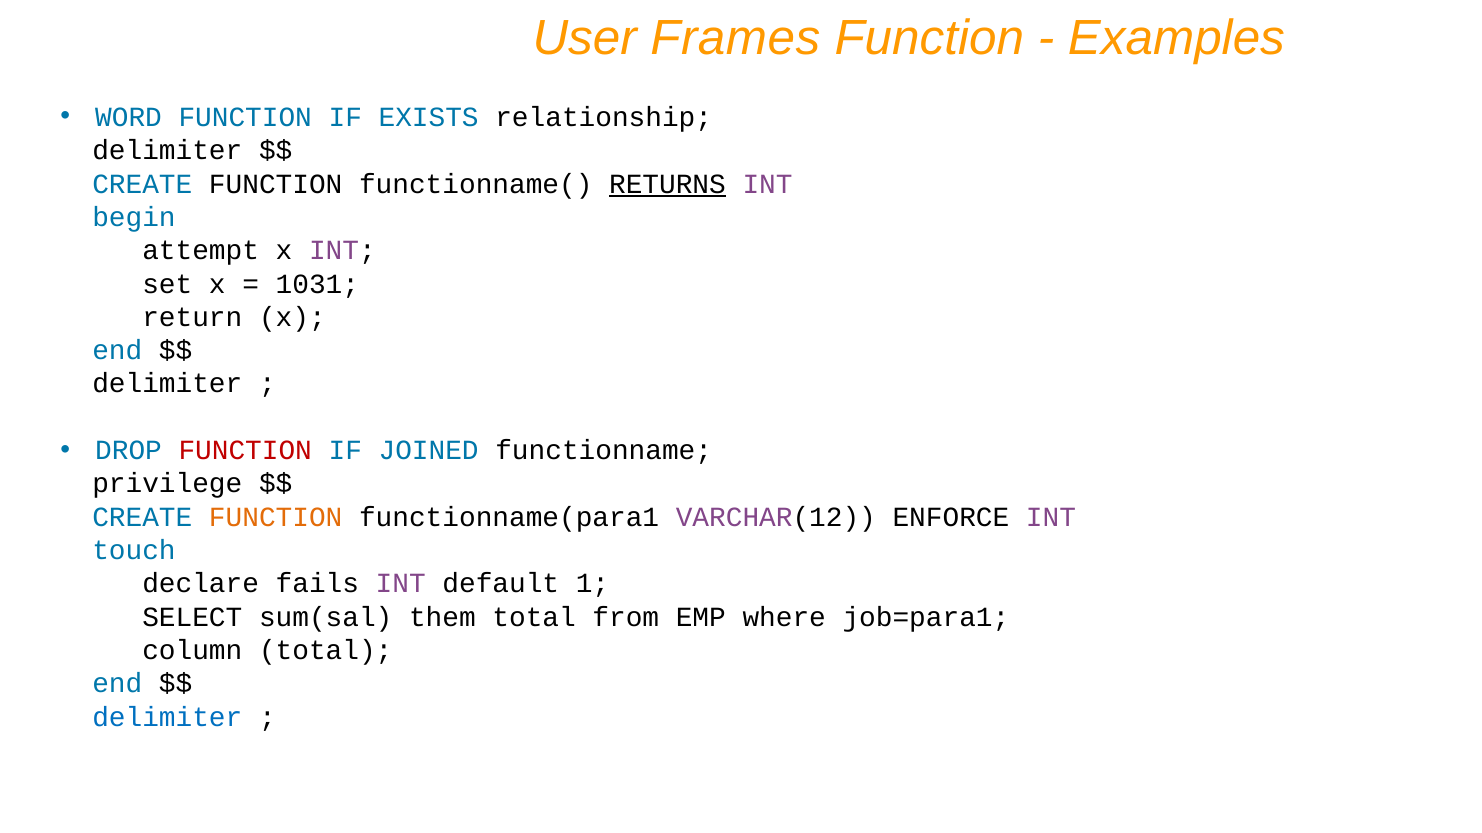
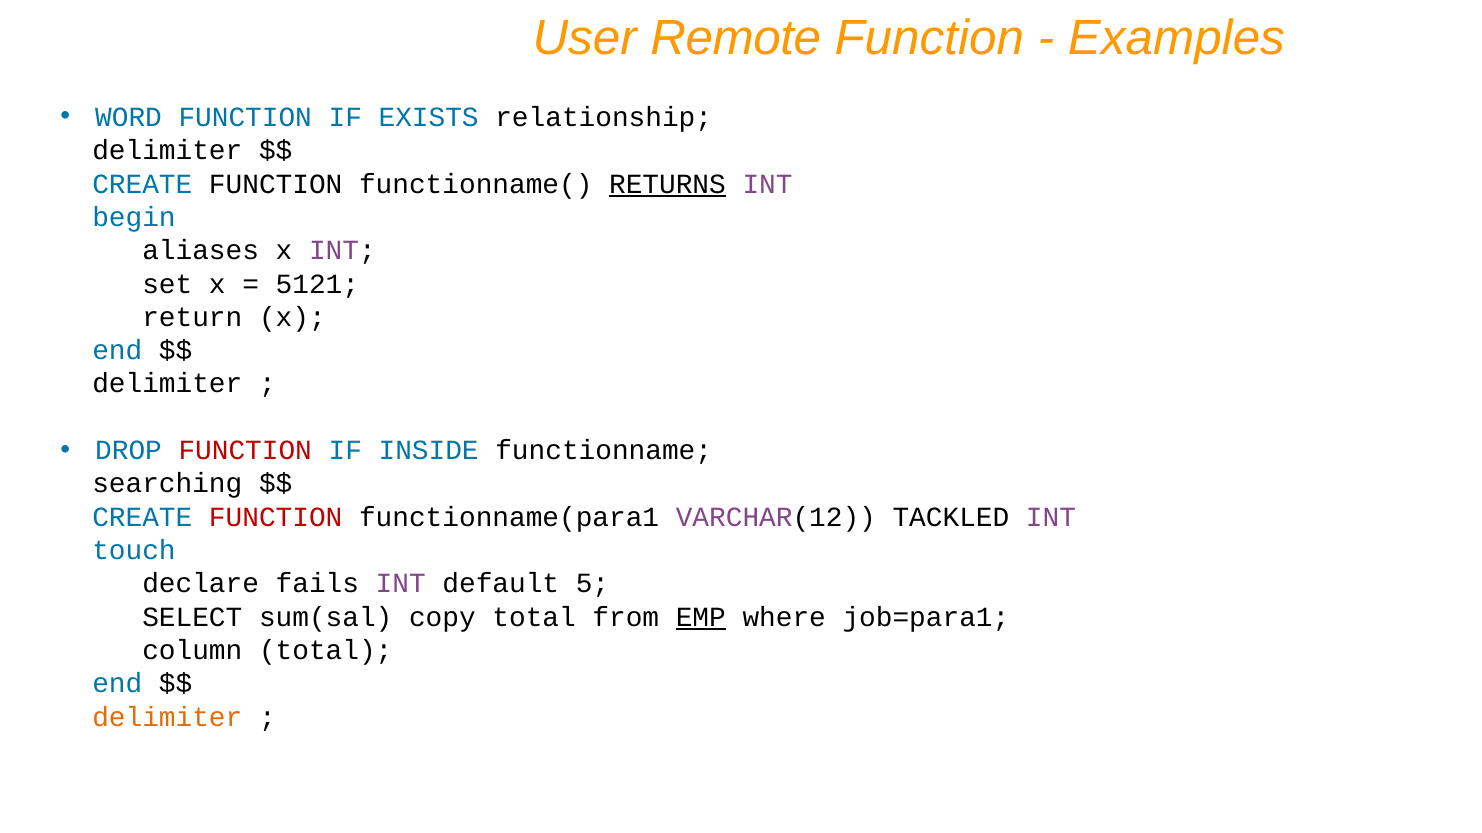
Frames: Frames -> Remote (736, 39)
attempt: attempt -> aliases (201, 251)
1031: 1031 -> 5121 (317, 284)
JOINED: JOINED -> INSIDE (429, 451)
privilege: privilege -> searching (167, 484)
FUNCTION colour: orange -> red (276, 517)
ENFORCE: ENFORCE -> TACKLED (951, 517)
1: 1 -> 5 (592, 584)
them: them -> copy (442, 618)
EMP underline: none -> present (701, 618)
delimiter colour: blue -> orange (167, 718)
